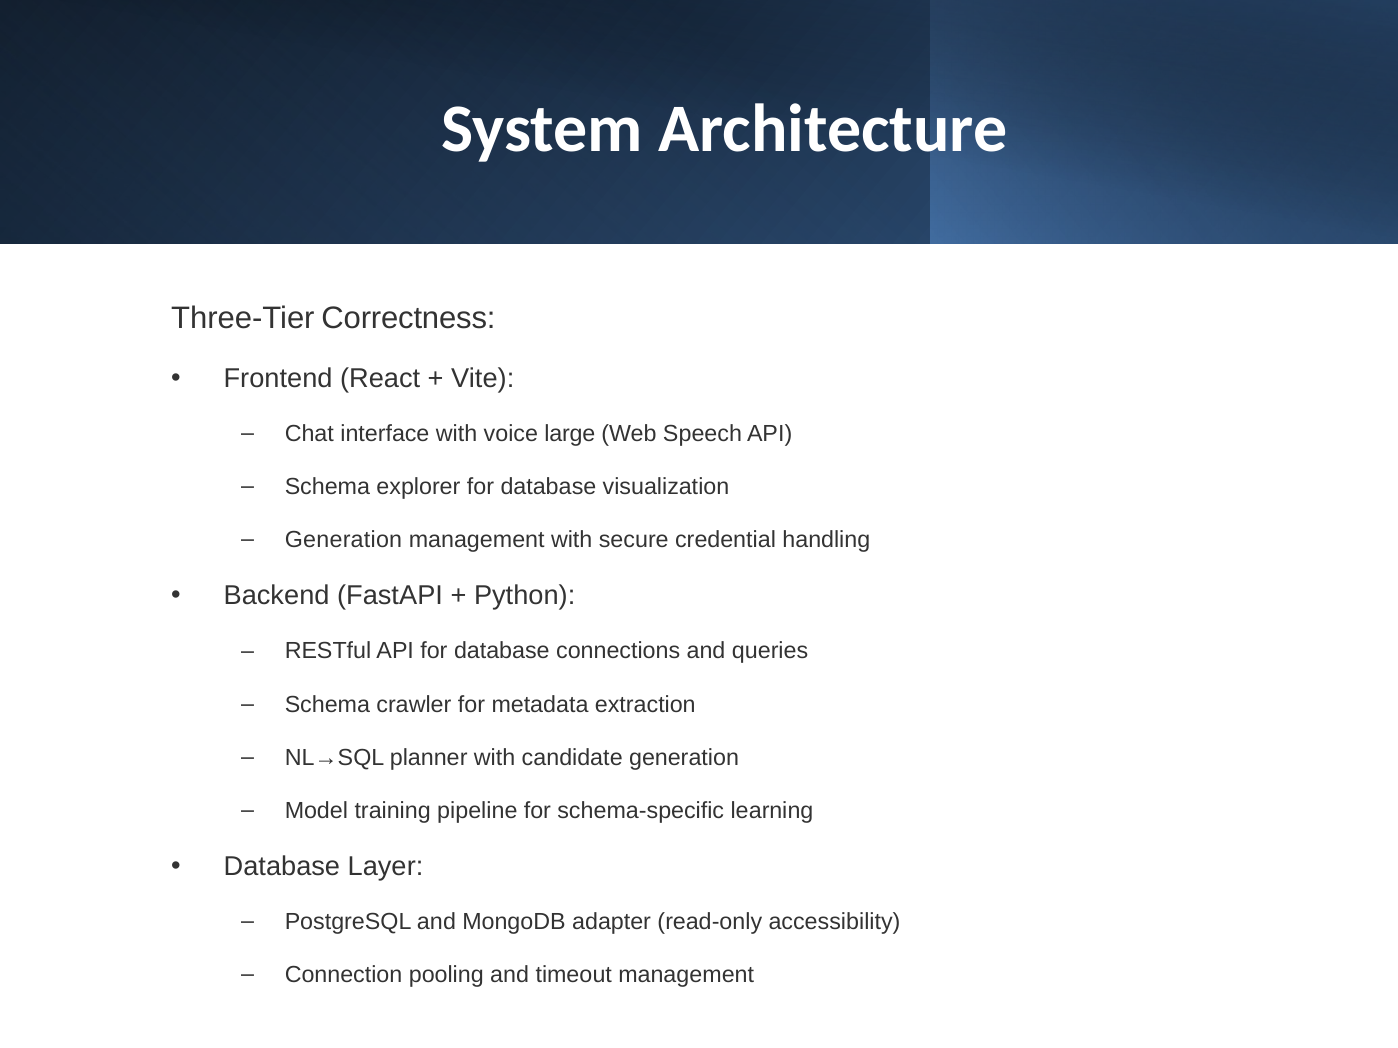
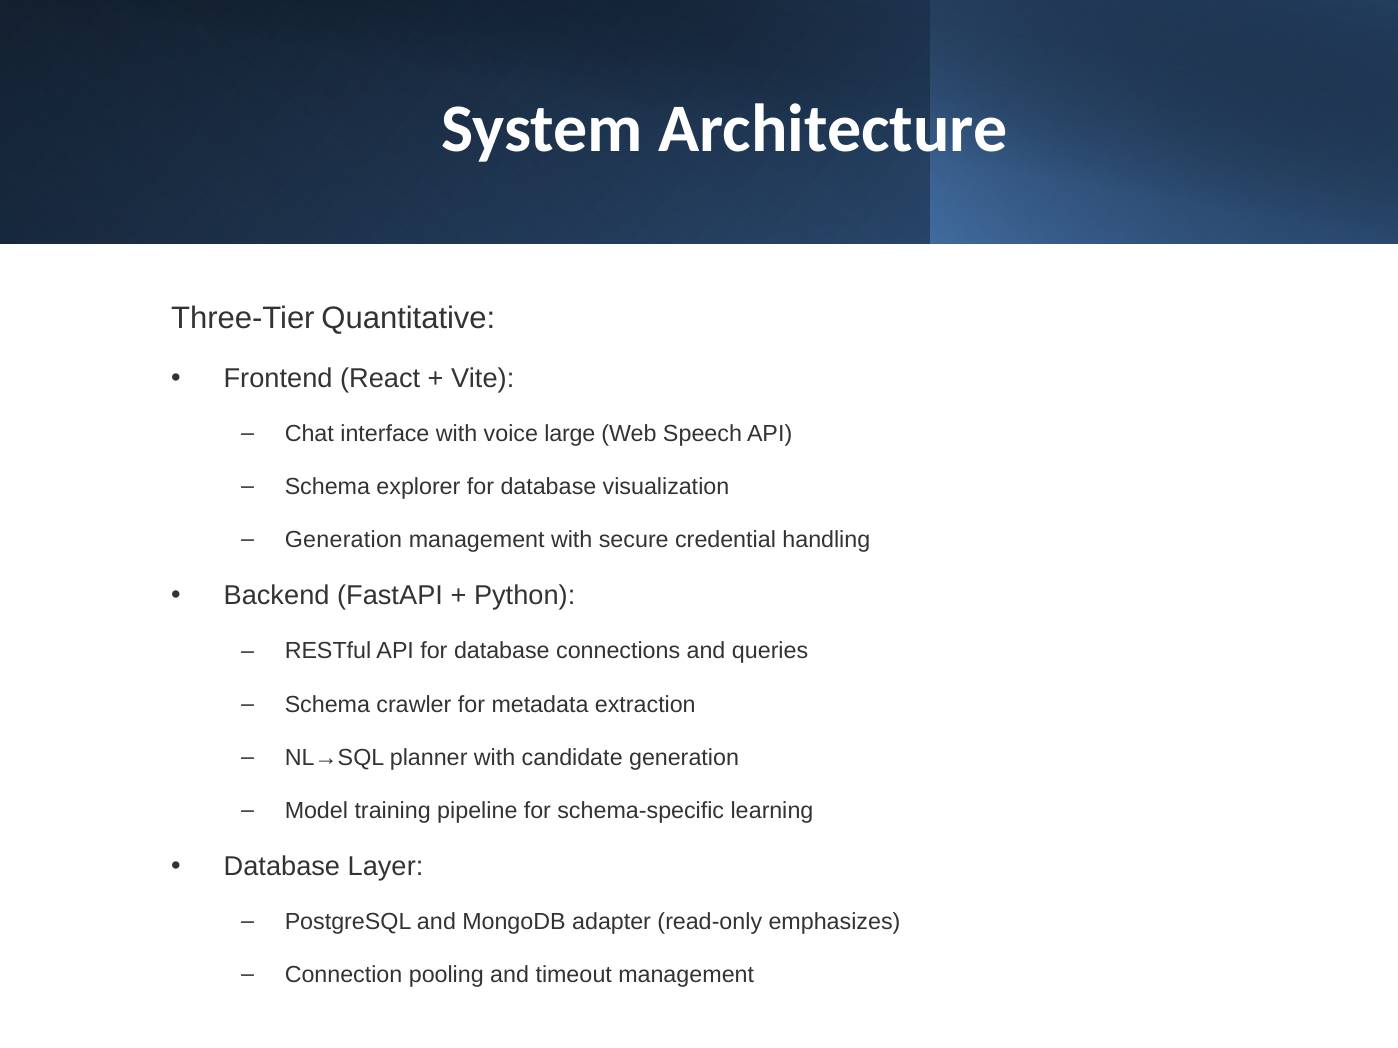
Correctness: Correctness -> Quantitative (408, 319)
accessibility: accessibility -> emphasizes (834, 922)
